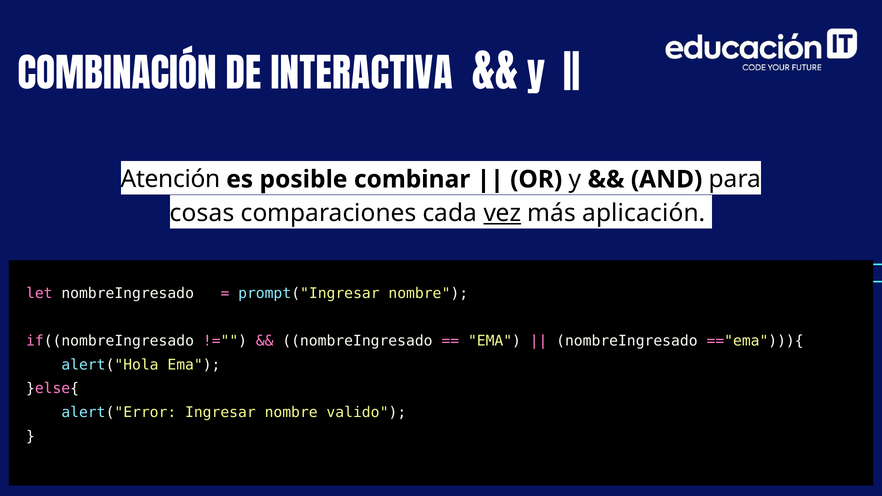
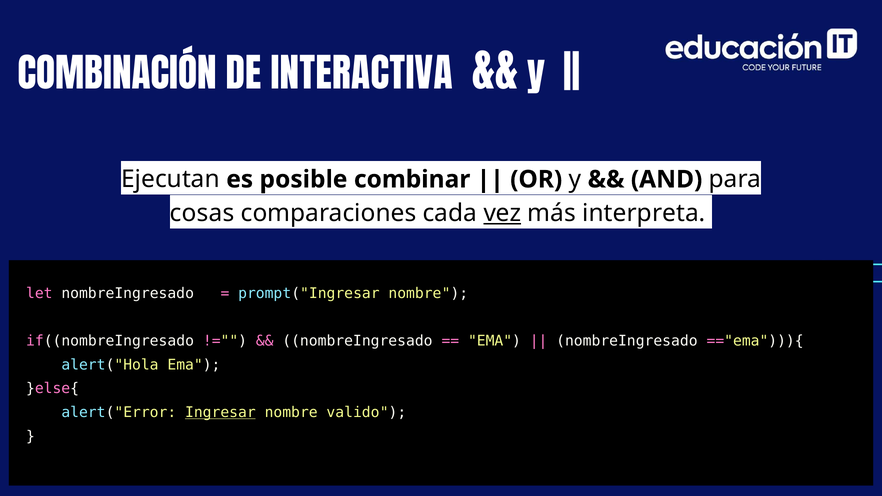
Atención: Atención -> Ejecutan (171, 179)
aplicación: aplicación -> interpreta (644, 213)
Ingresar underline: none -> present (220, 413)
